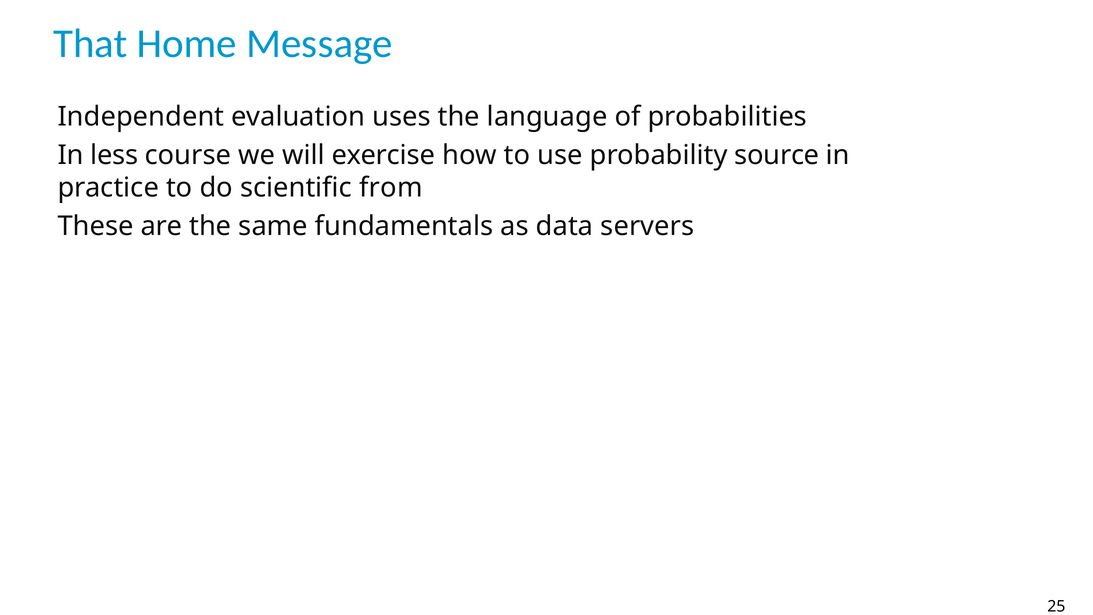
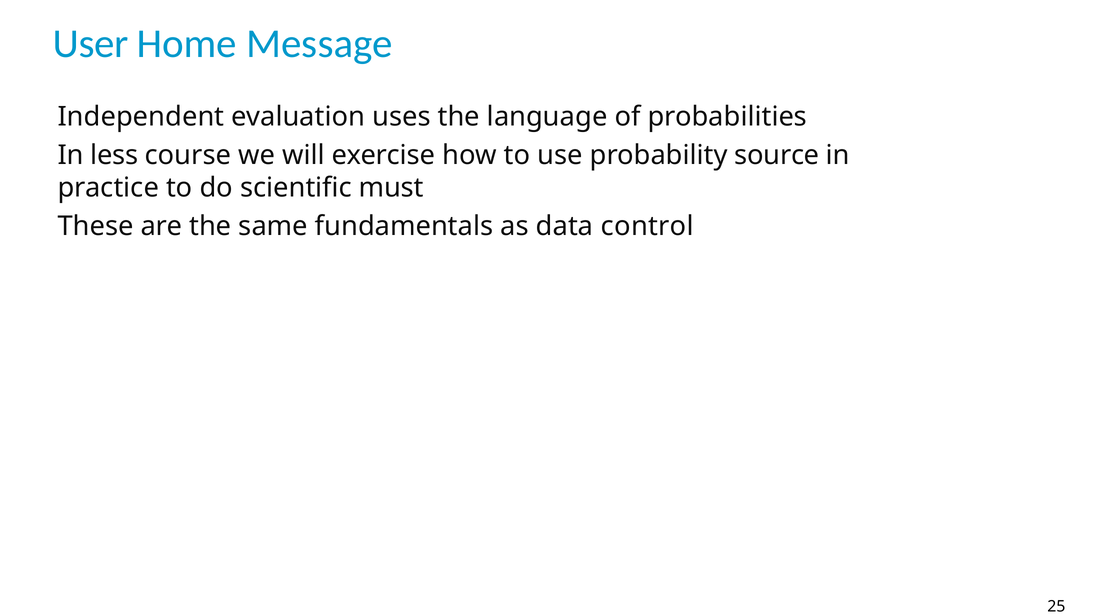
That: That -> User (90, 44)
from: from -> must (391, 188)
servers: servers -> control (647, 226)
